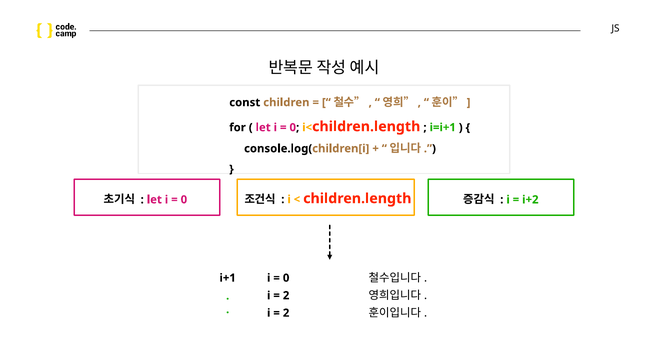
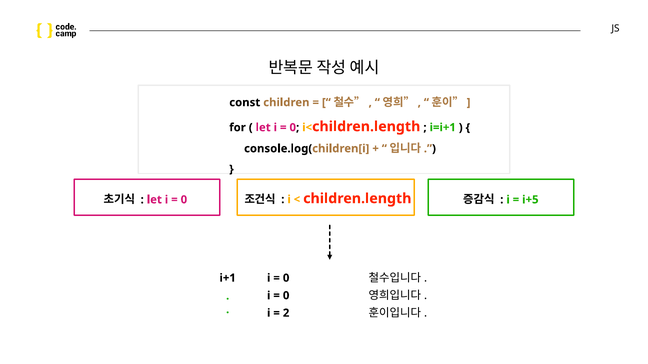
i+2: i+2 -> i+5 (530, 200)
2: 2 -> 0 (286, 296)
